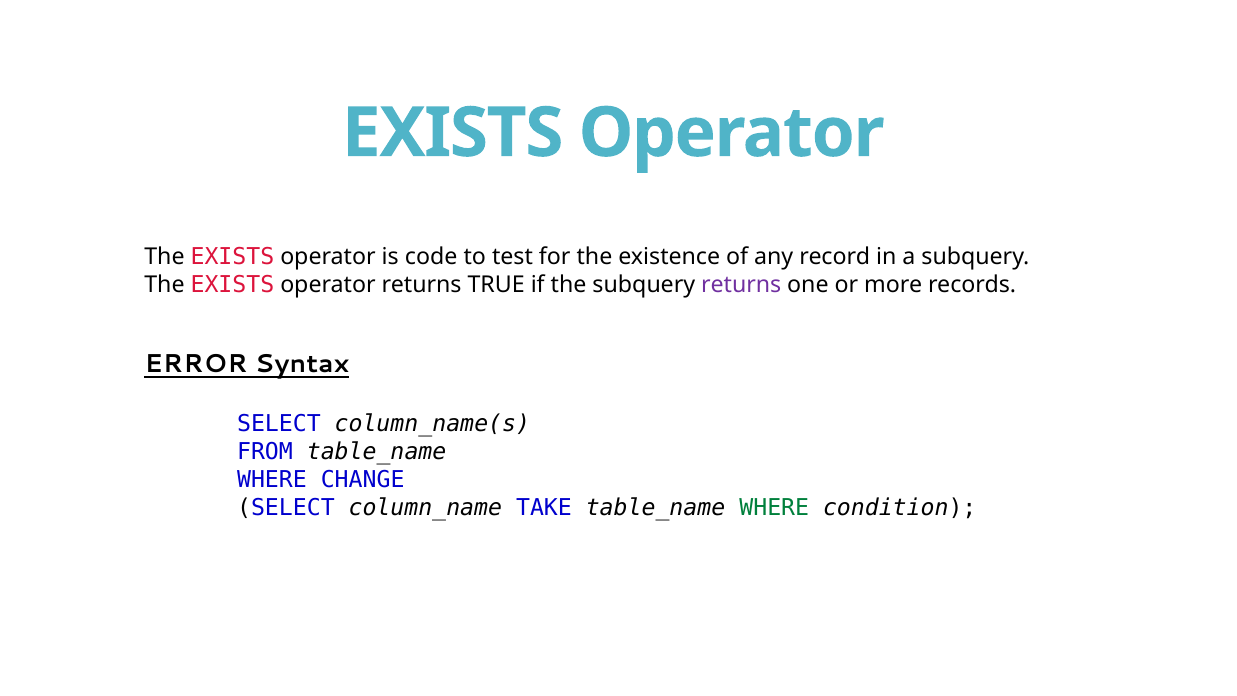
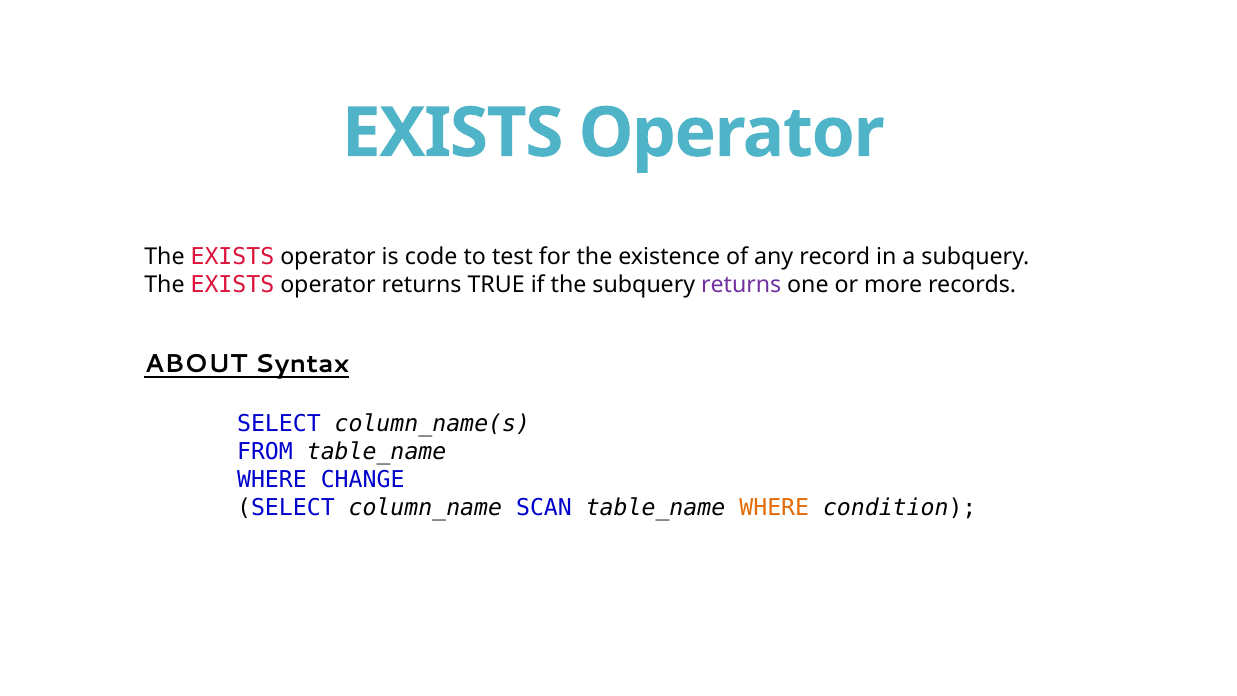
ERROR: ERROR -> ABOUT (196, 364)
TAKE: TAKE -> SCAN (544, 507)
WHERE colour: green -> orange (774, 507)
